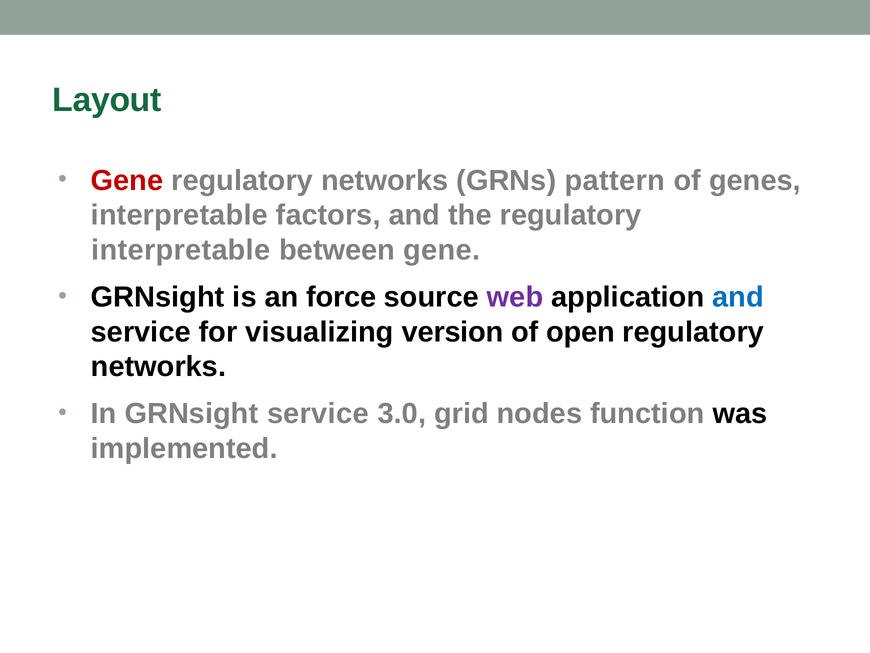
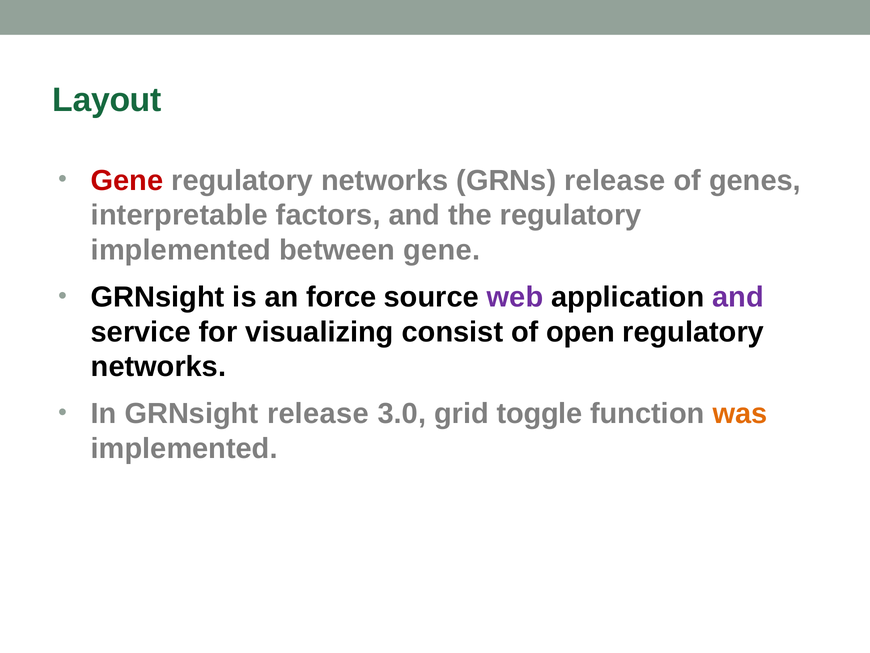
GRNs pattern: pattern -> release (615, 180)
interpretable: interpretable -> implemented (181, 250)
and colour: blue -> purple (738, 297)
version: version -> consist (452, 332)
GRNsight service: service -> release (318, 413)
nodes: nodes -> toggle (540, 413)
was colour: black -> orange (740, 413)
